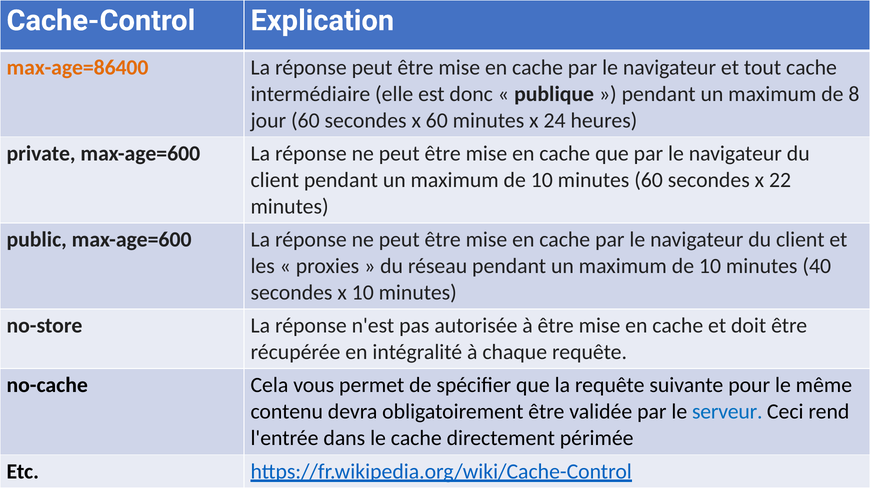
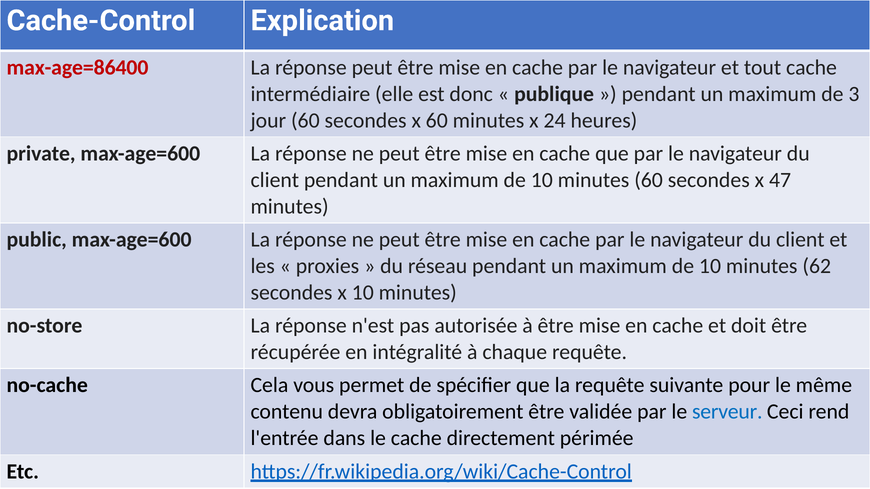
max-age=86400 colour: orange -> red (77, 67)
8: 8 -> 3 (854, 94)
22: 22 -> 47 (780, 180)
40: 40 -> 62 (817, 266)
